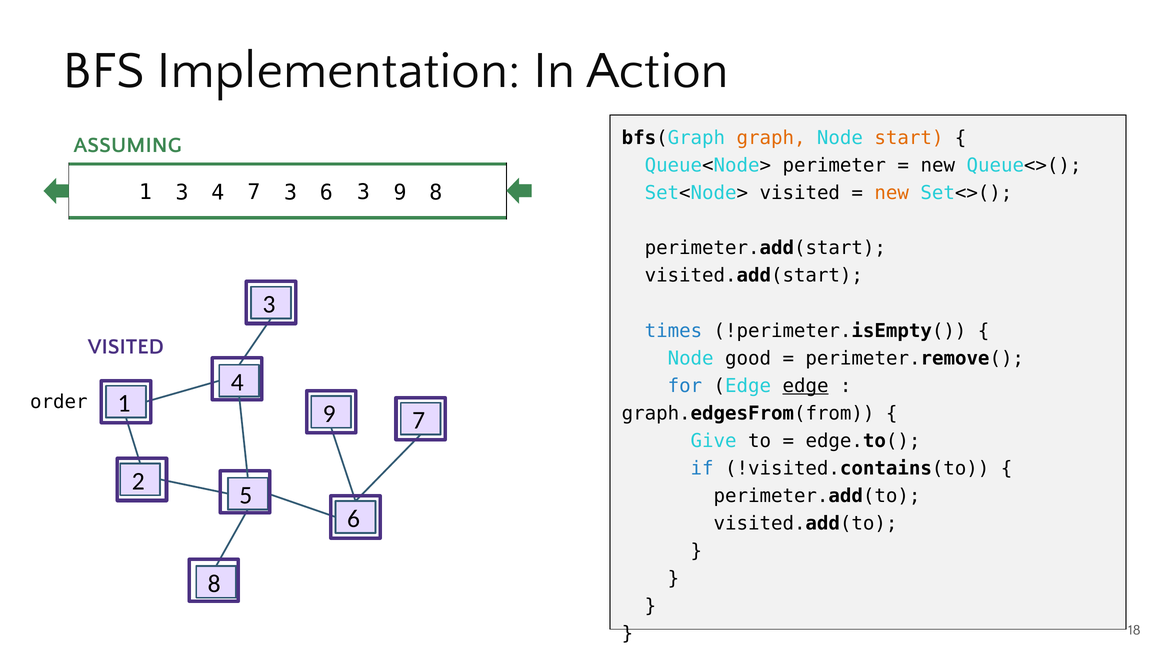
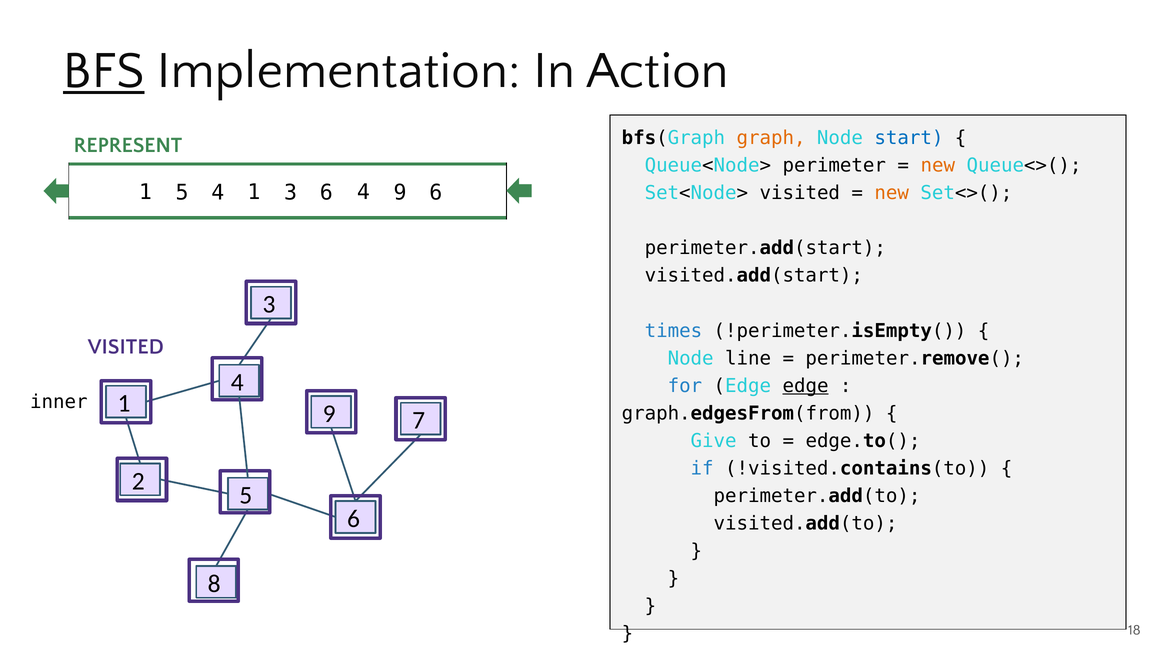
BFS underline: none -> present (104, 70)
ASSUMING: ASSUMING -> REPRESENT (128, 145)
start colour: orange -> blue (909, 138)
new colour: black -> orange (938, 166)
1 3: 3 -> 5 (182, 193)
4 7: 7 -> 1 (254, 192)
6 3: 3 -> 4 (363, 192)
9 8: 8 -> 6 (436, 193)
good: good -> line (748, 358)
order: order -> inner (59, 402)
